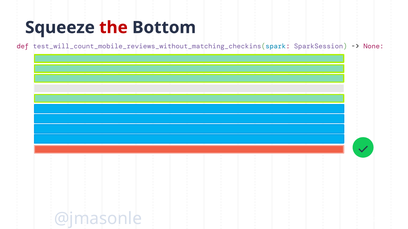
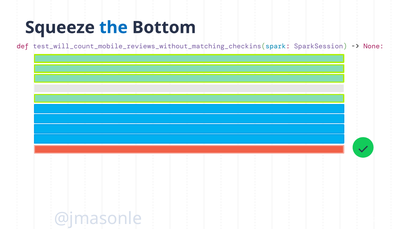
the colour: red -> blue (113, 28)
